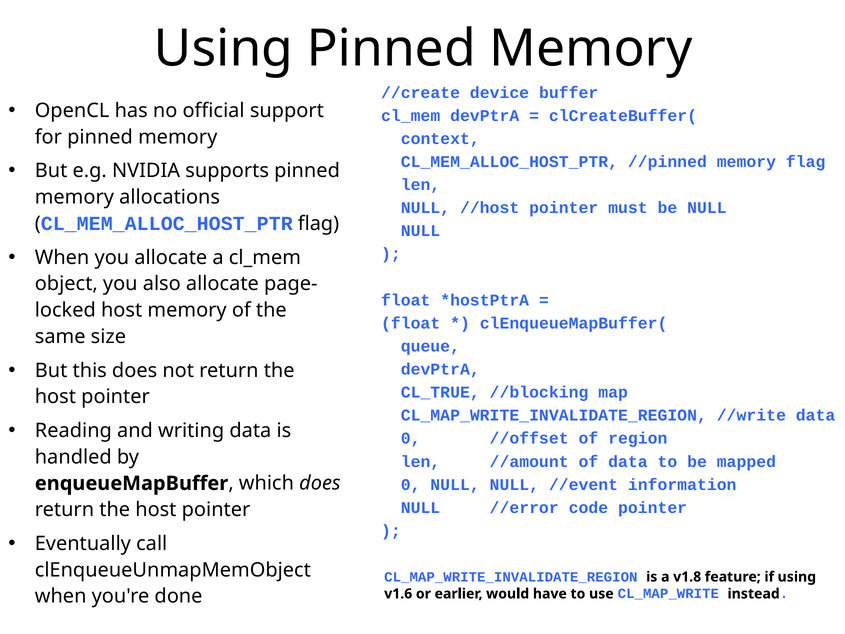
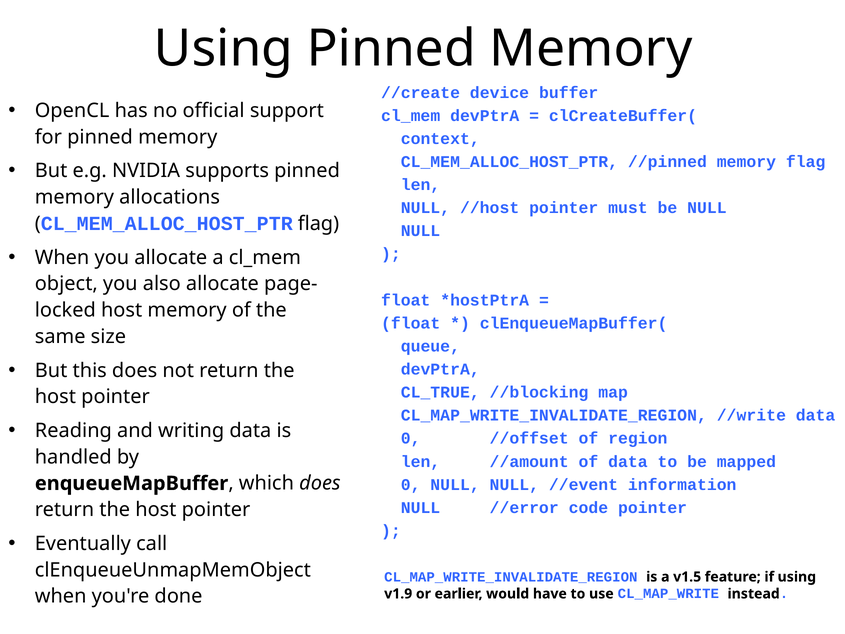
v1.8: v1.8 -> v1.5 (687, 577)
v1.6: v1.6 -> v1.9 (398, 594)
